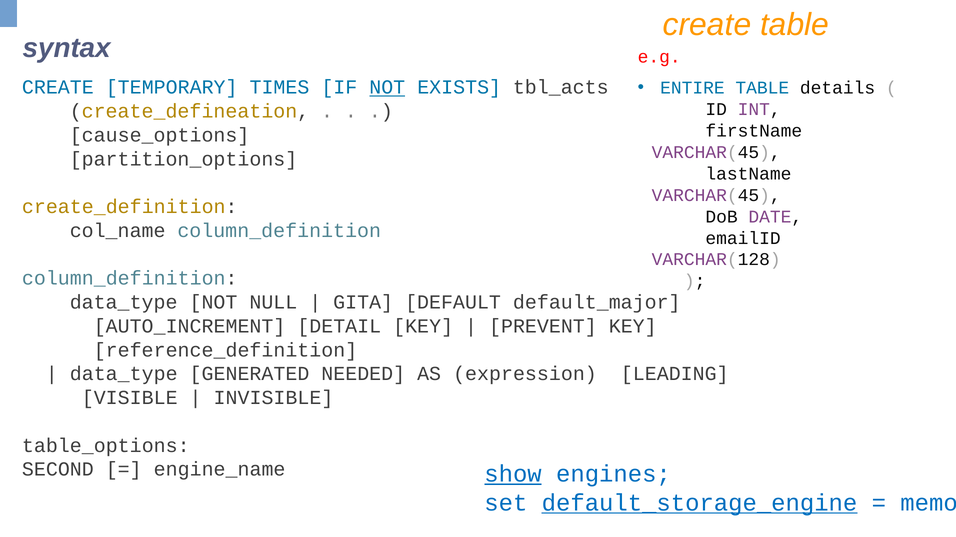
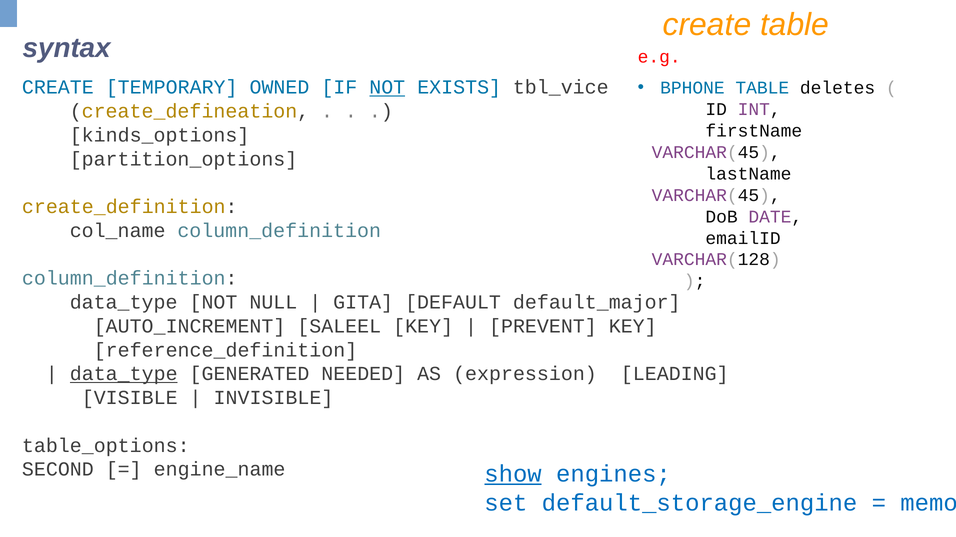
ENTIRE: ENTIRE -> BPHONE (692, 88)
details: details -> deletes (838, 88)
TIMES: TIMES -> OWNED (279, 88)
tbl_acts: tbl_acts -> tbl_vice (561, 88)
cause_options: cause_options -> kinds_options (160, 135)
DETAIL: DETAIL -> SALEEL (339, 327)
data_type underline: none -> present (124, 374)
default_storage_engine underline: present -> none (700, 503)
